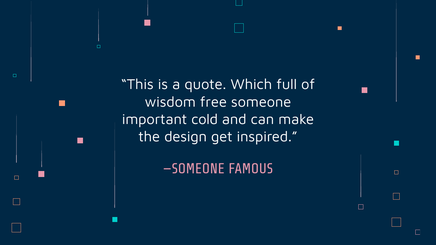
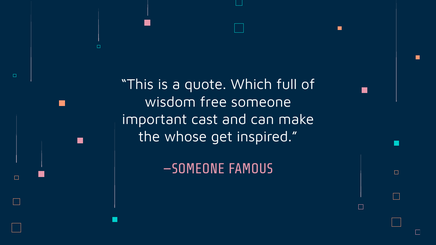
cold: cold -> cast (205, 119)
design: design -> whose (186, 137)
